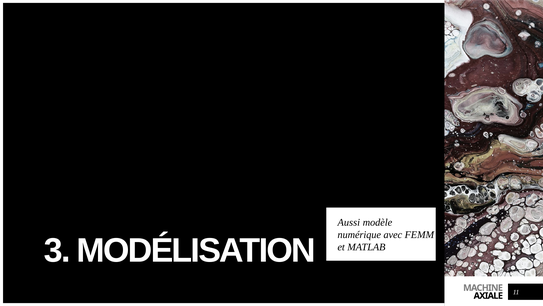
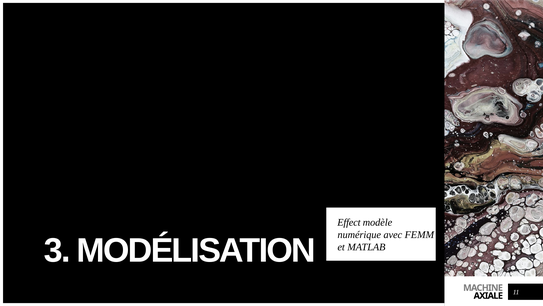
Aussi: Aussi -> Effect (349, 222)
